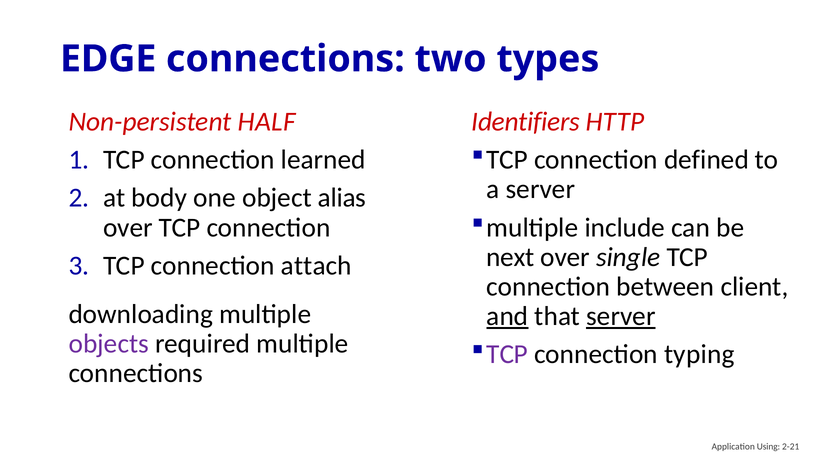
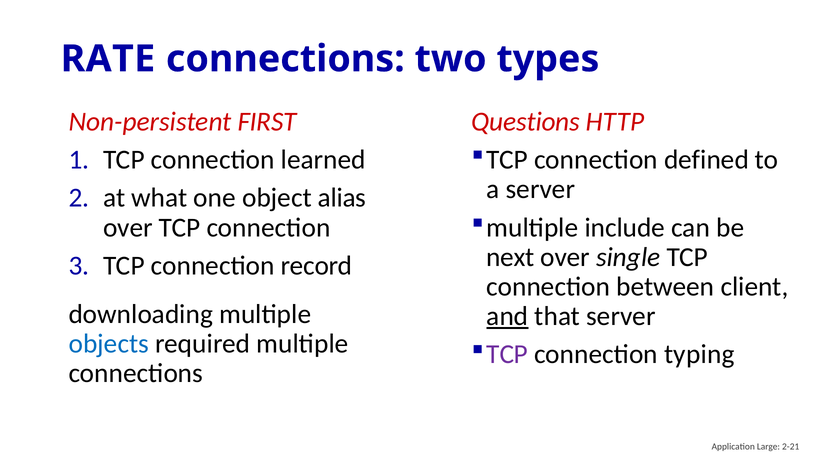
EDGE: EDGE -> RATE (108, 59)
HALF: HALF -> FIRST (267, 122)
Identifiers: Identifiers -> Questions (526, 122)
body: body -> what (159, 198)
attach: attach -> record (316, 266)
server underline: present -> none (621, 316)
objects colour: purple -> blue (109, 343)
Using: Using -> Large (768, 447)
